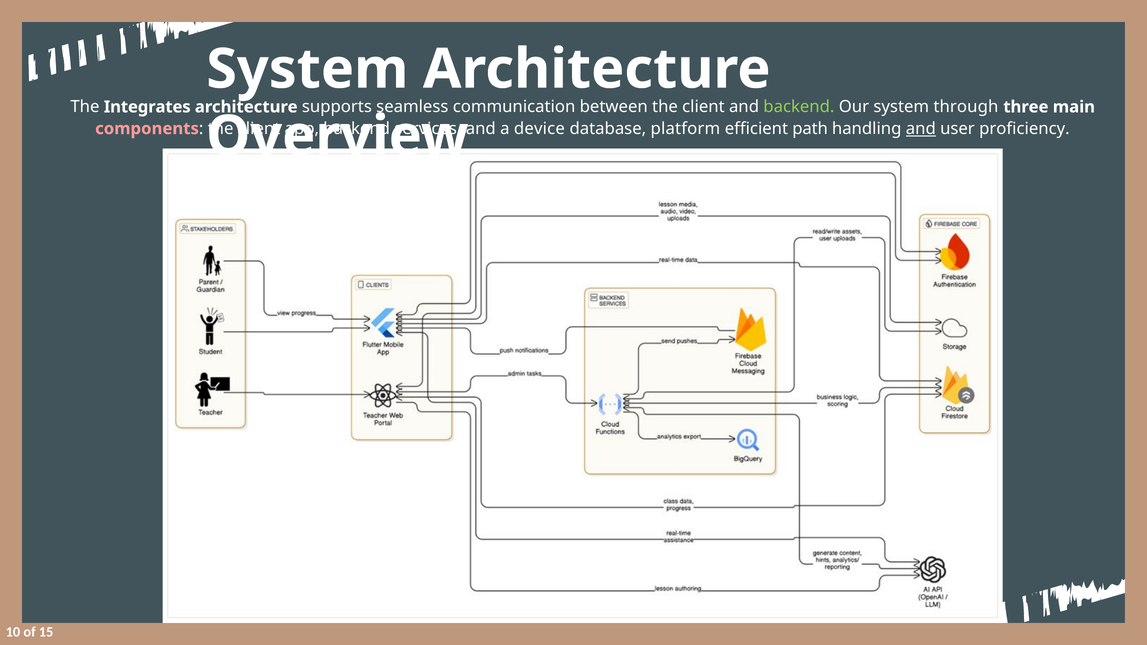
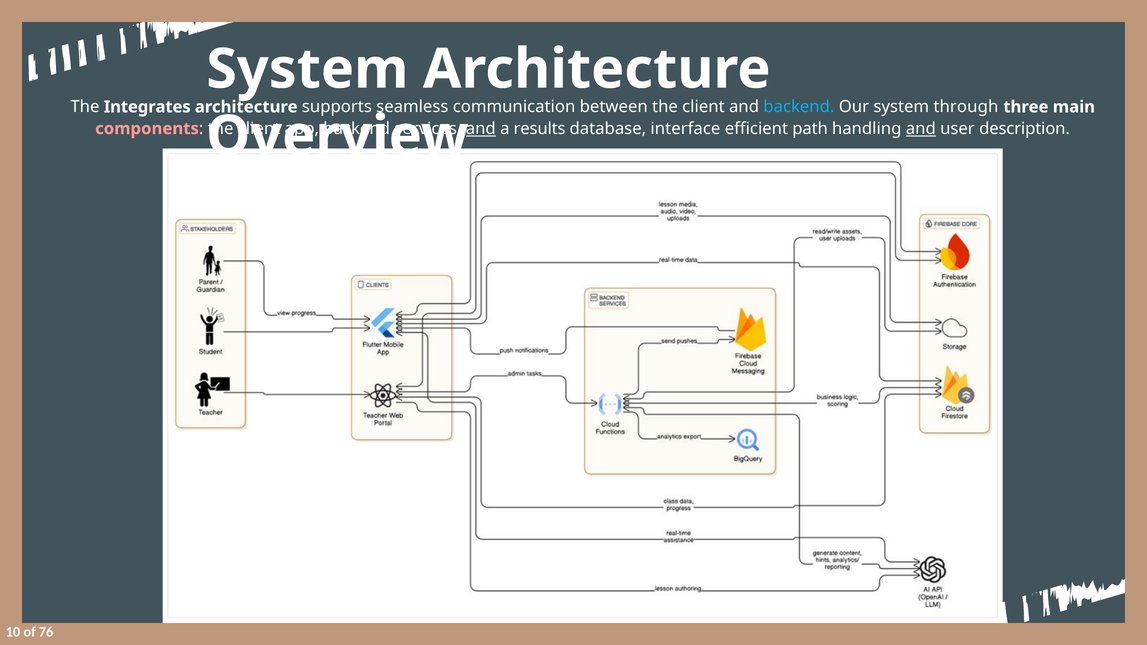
backend colour: light green -> light blue (799, 107)
and underline: none -> present (481, 129)
device: device -> results (540, 129)
platform: platform -> interface (685, 129)
proficiency: proficiency -> description (1025, 129)
15: 15 -> 76 (46, 632)
